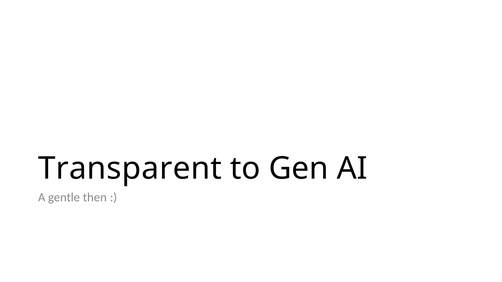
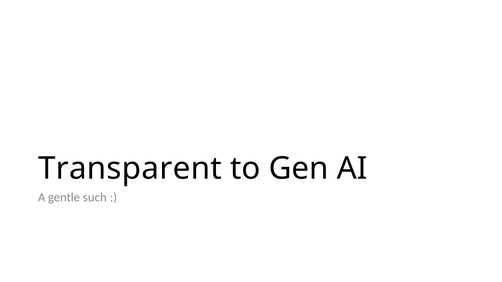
then: then -> such (95, 198)
